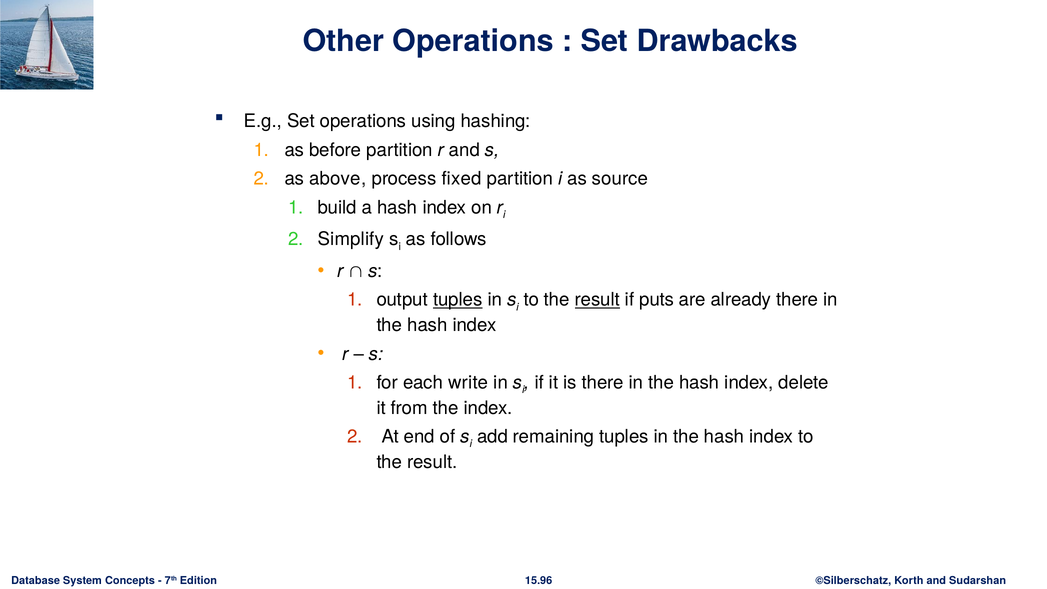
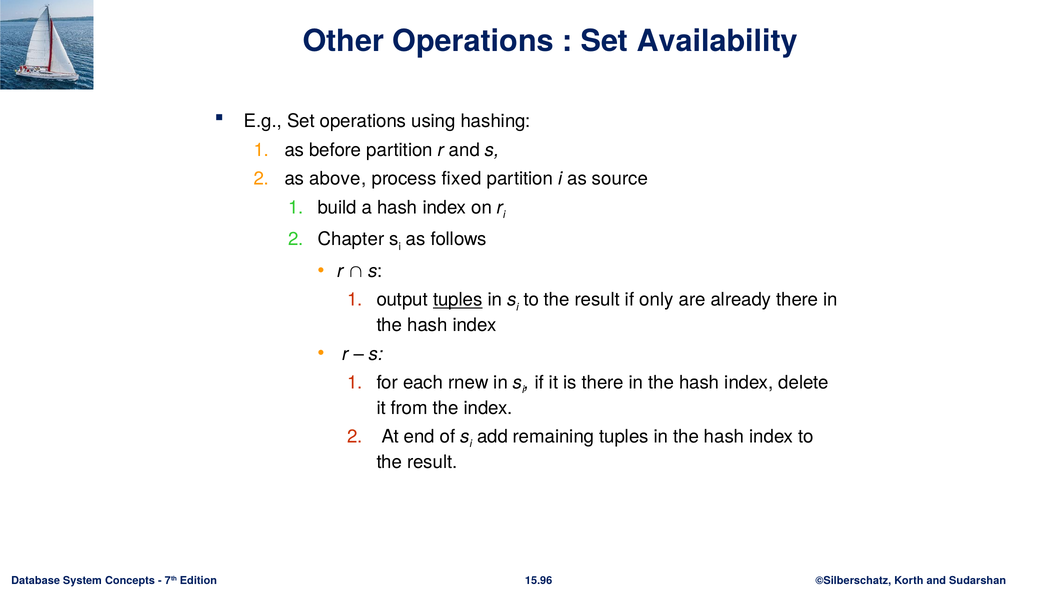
Drawbacks: Drawbacks -> Availability (717, 41)
Simplify: Simplify -> Chapter (351, 239)
result underline: present -> none (597, 300)
puts: puts -> only (657, 300)
write: write -> rnew (468, 383)
